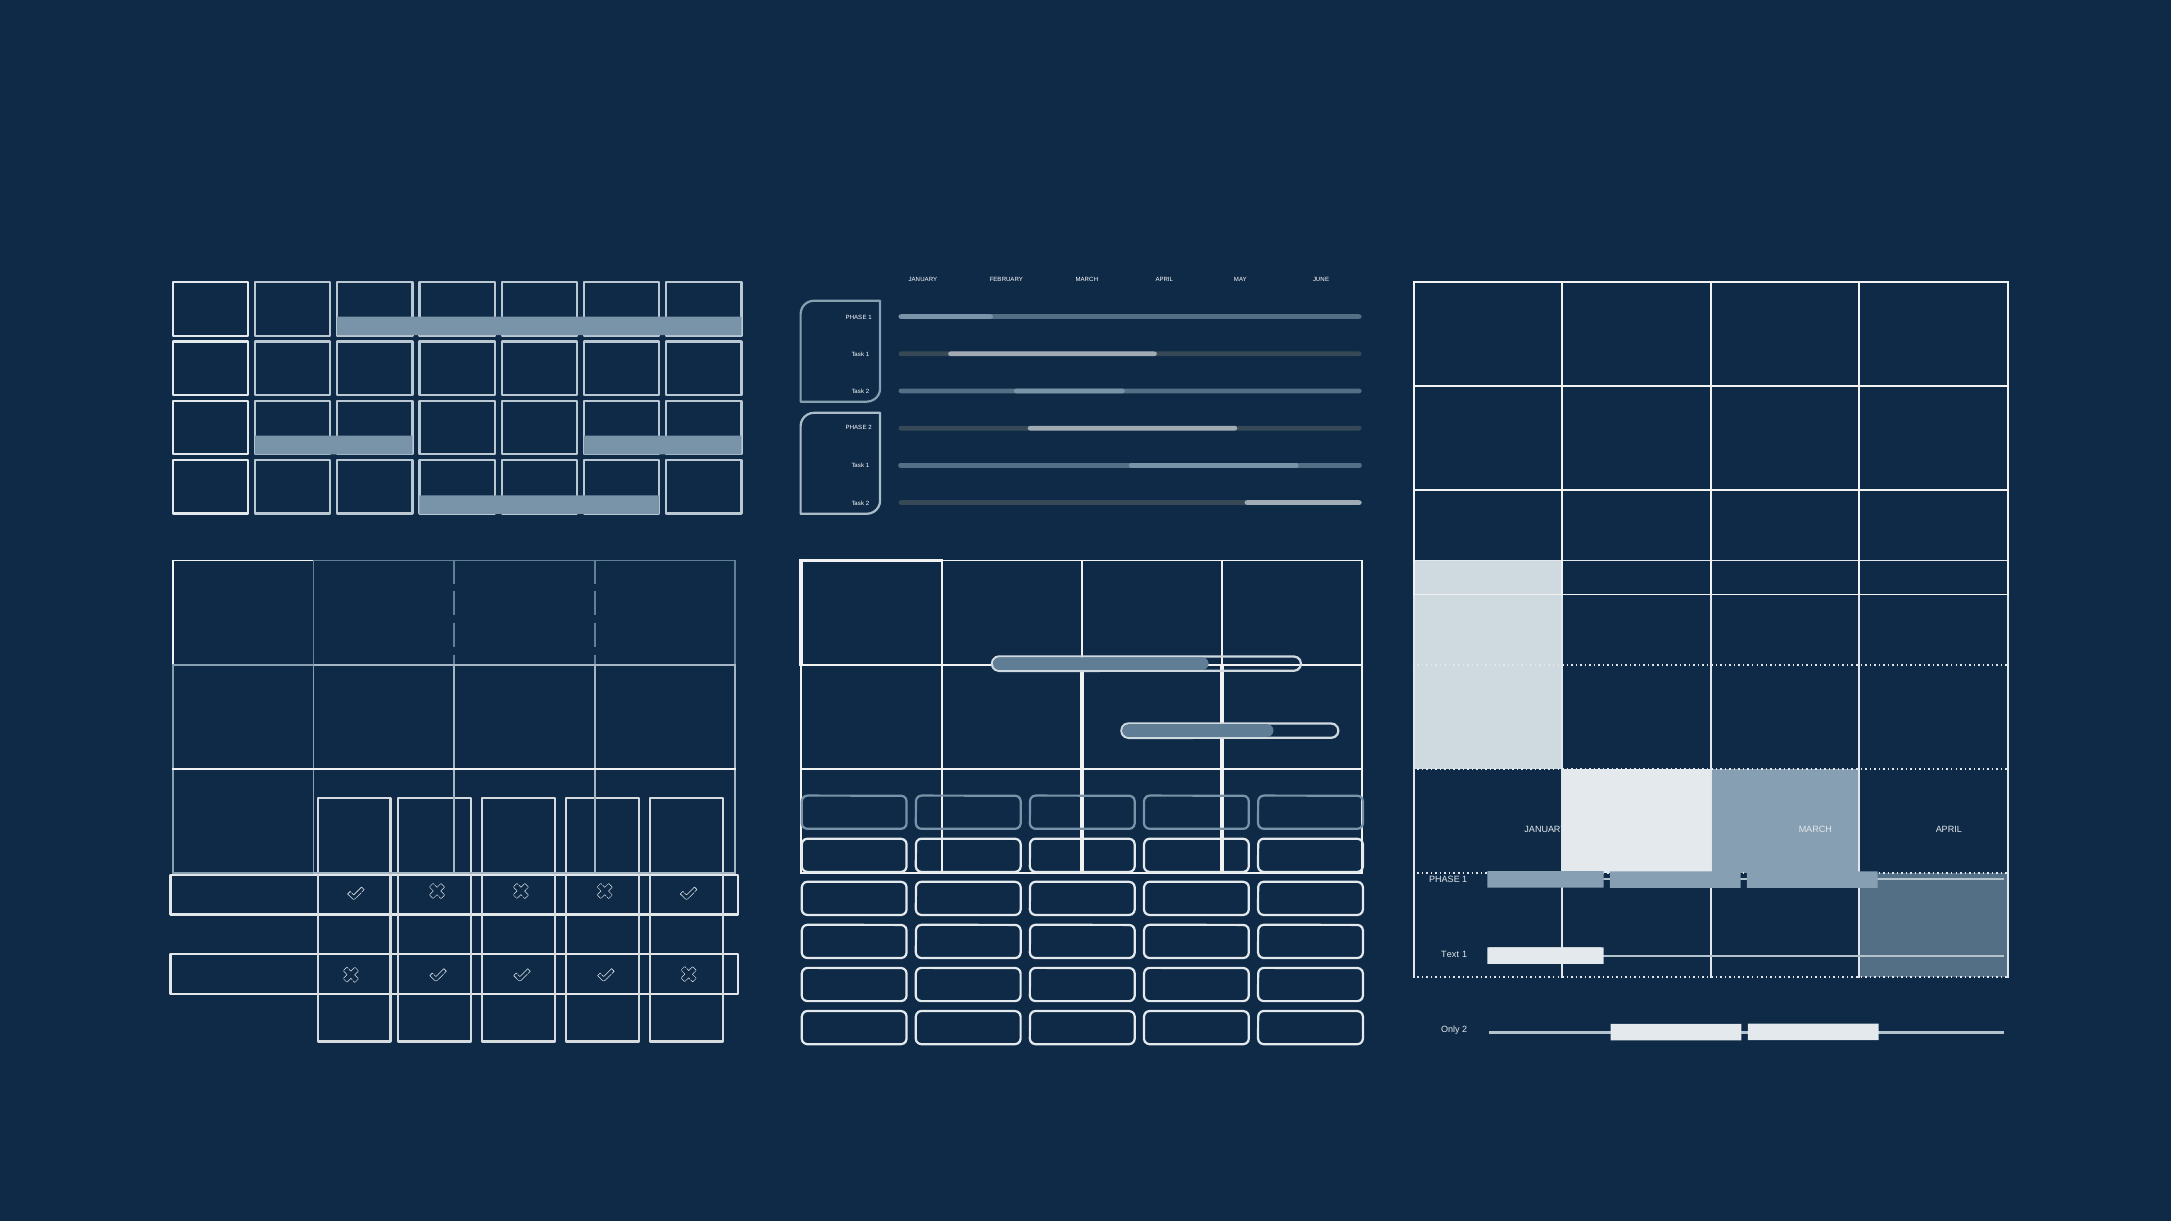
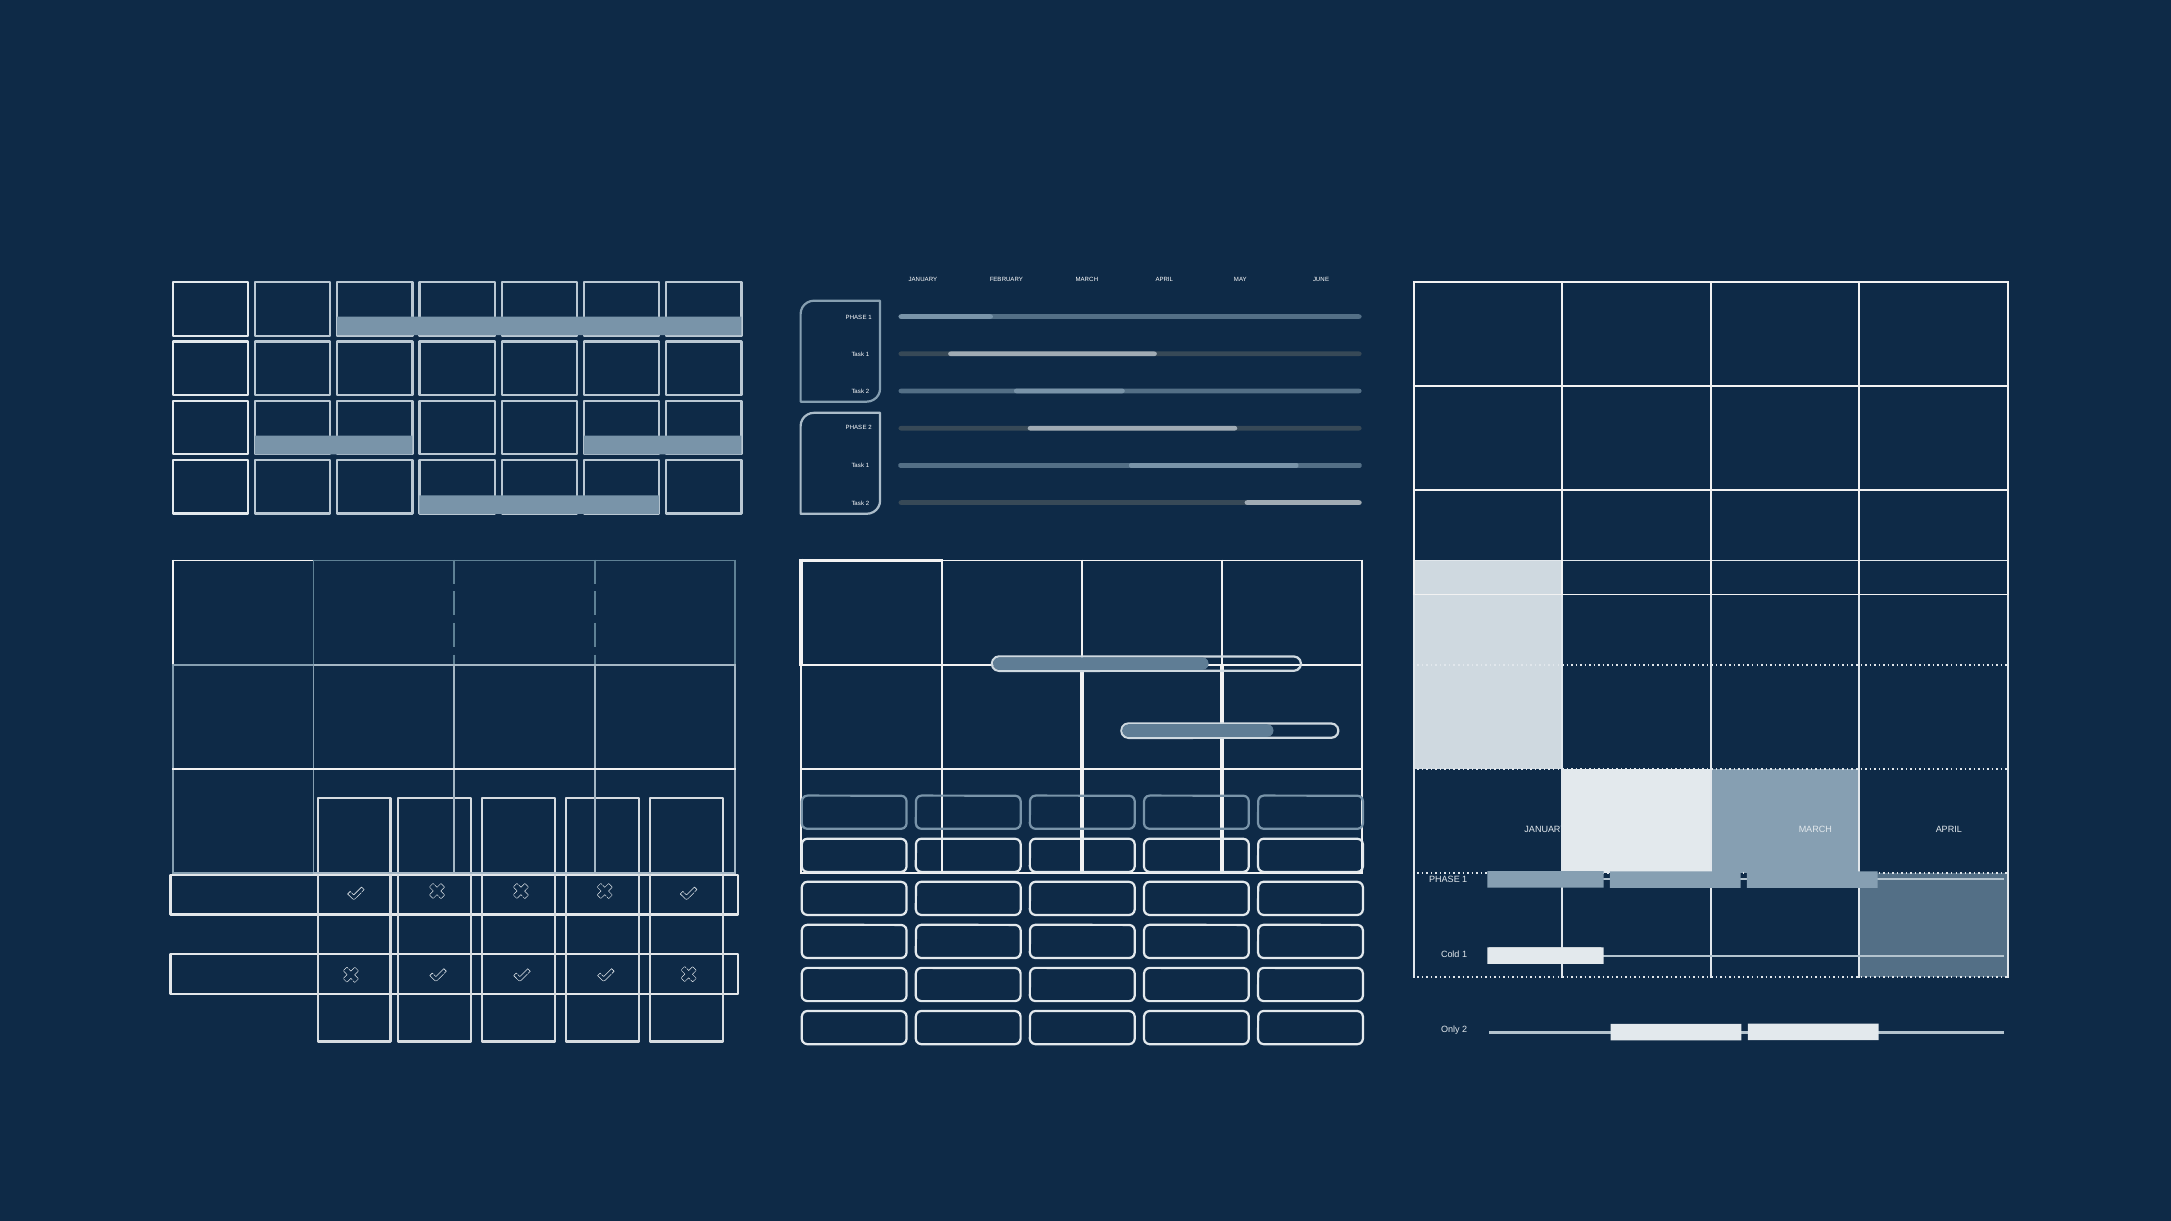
Text: Text -> Cold (1450, 955)
